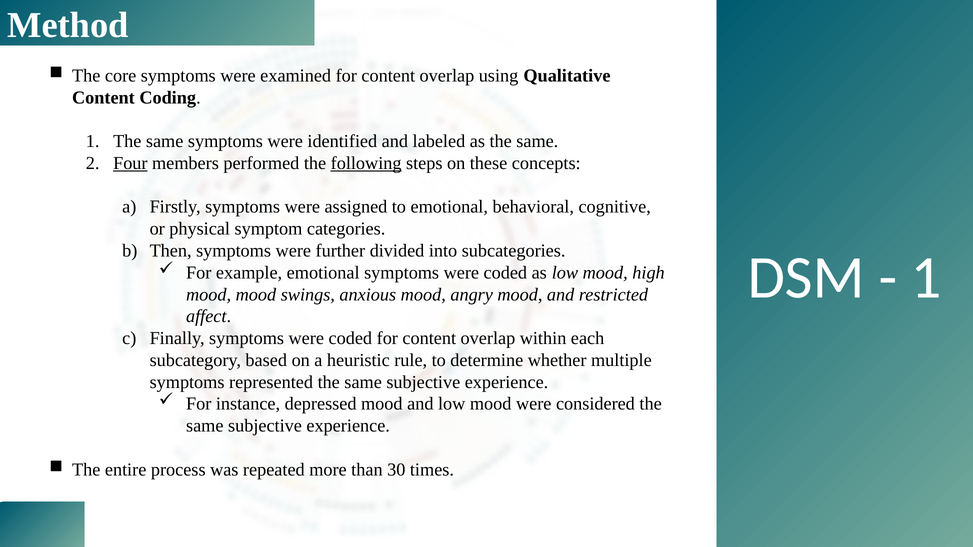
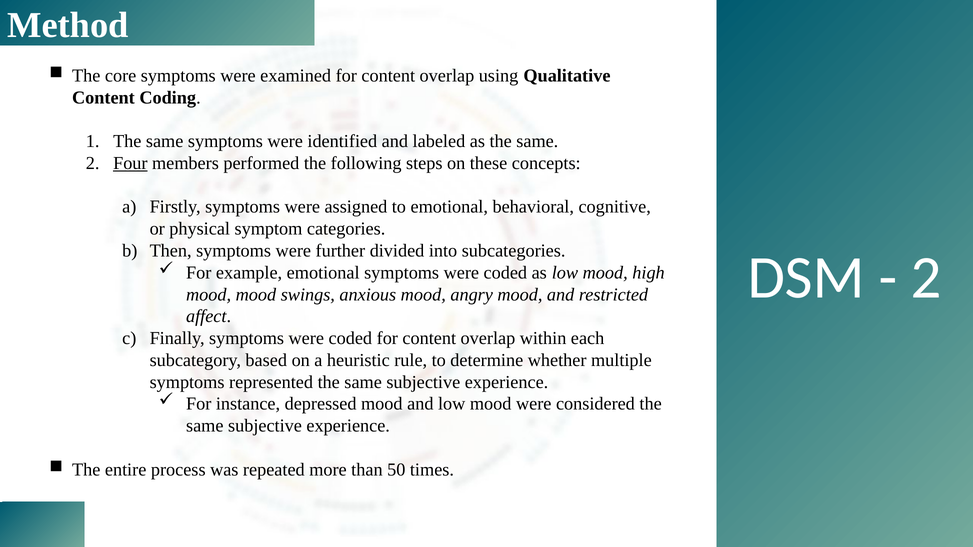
following underline: present -> none (366, 163)
1: 1 -> 2 (926, 278)
30: 30 -> 50 (396, 470)
